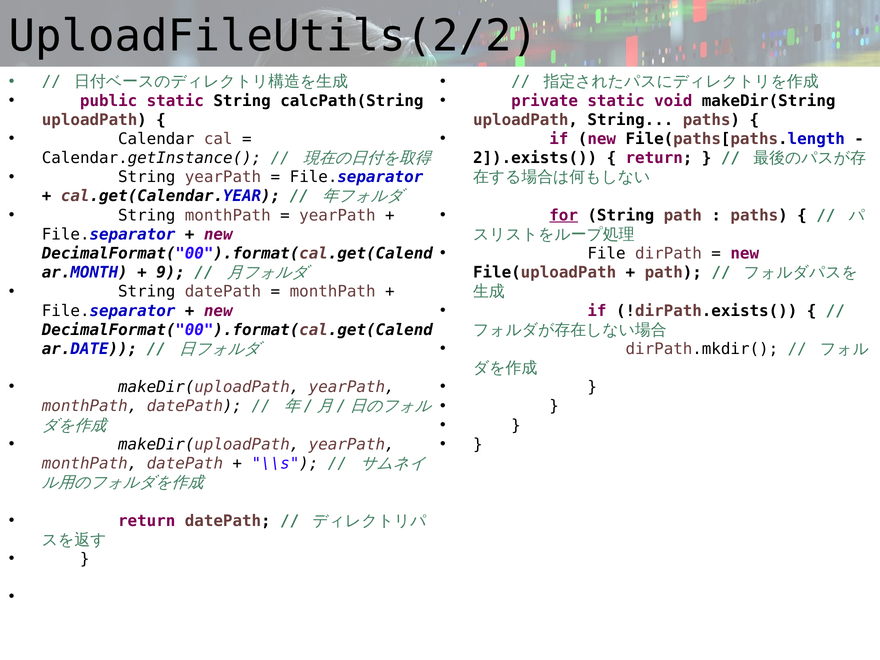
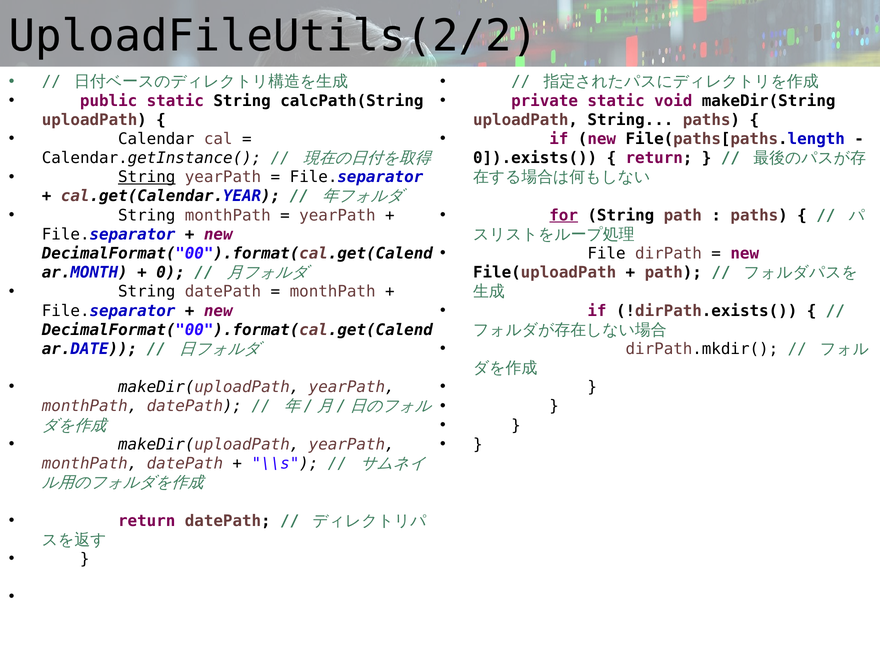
2]).exists(: 2]).exists( -> 0]).exists( (535, 158)
String underline: none -> present (147, 177)
9: 9 -> 0 (171, 273)
